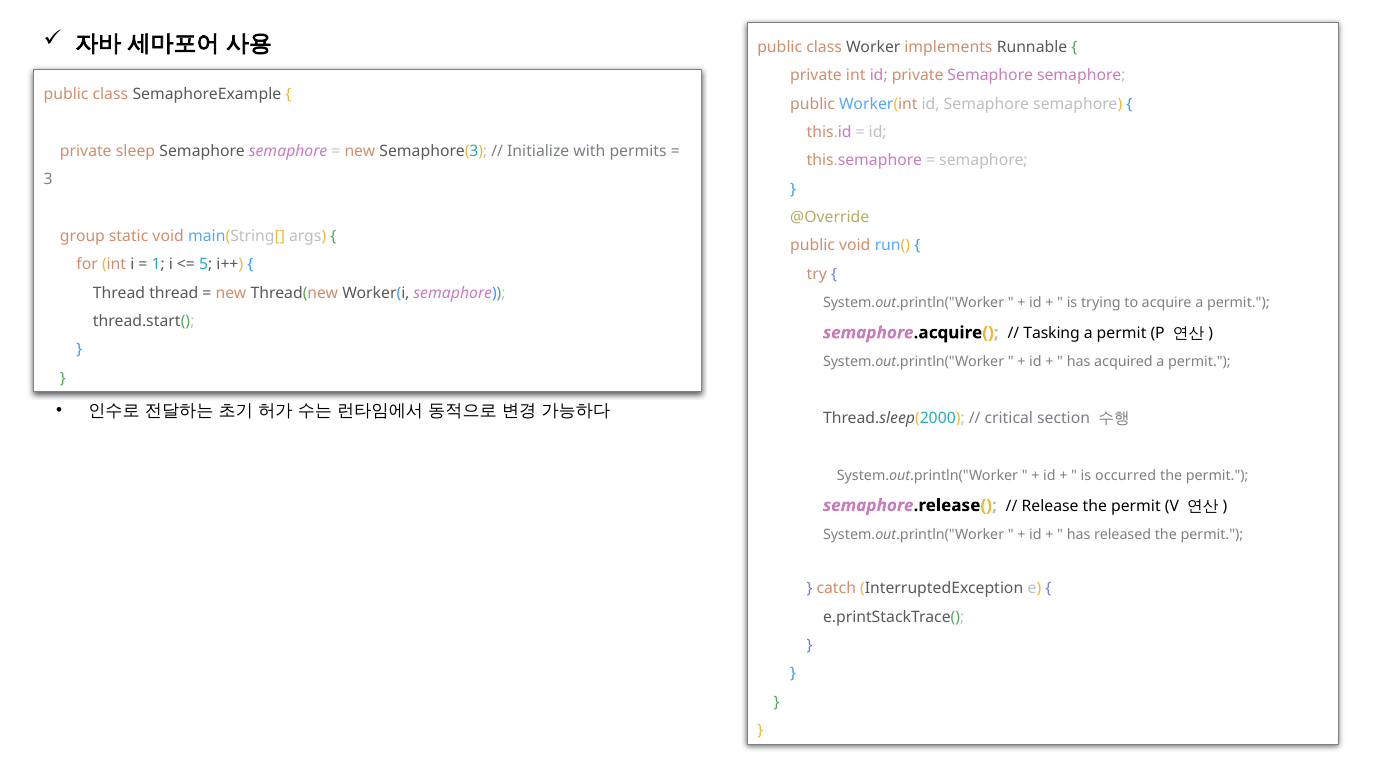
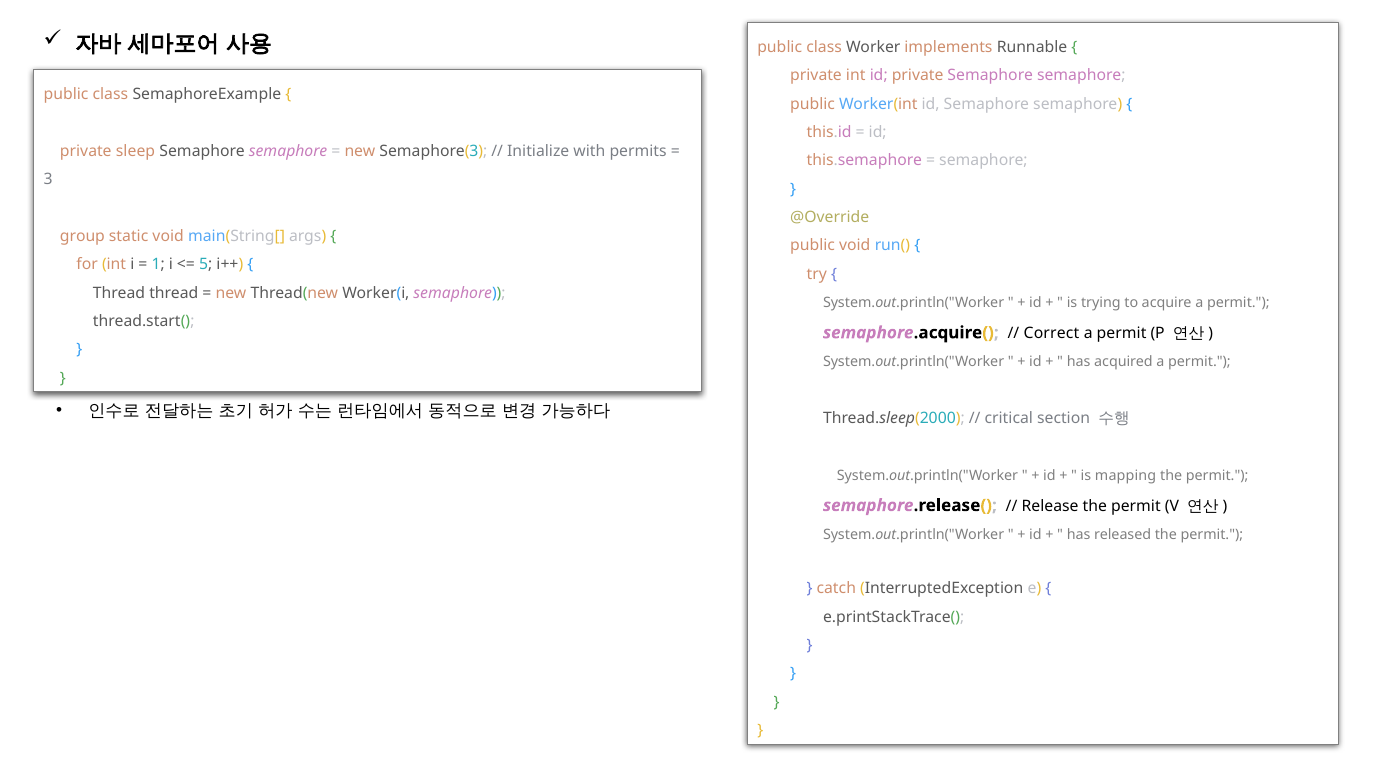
Tasking: Tasking -> Correct (1051, 333)
occurred: occurred -> mapping (1126, 476)
